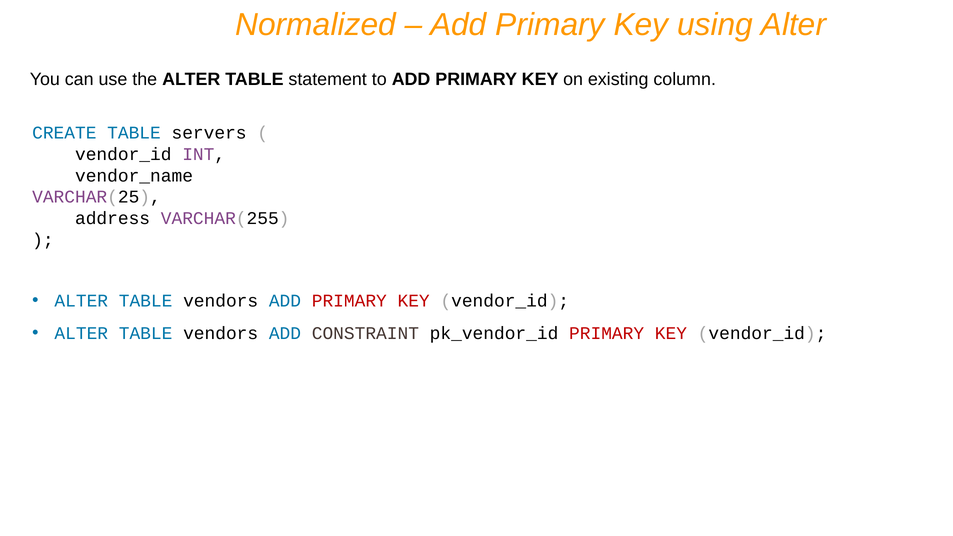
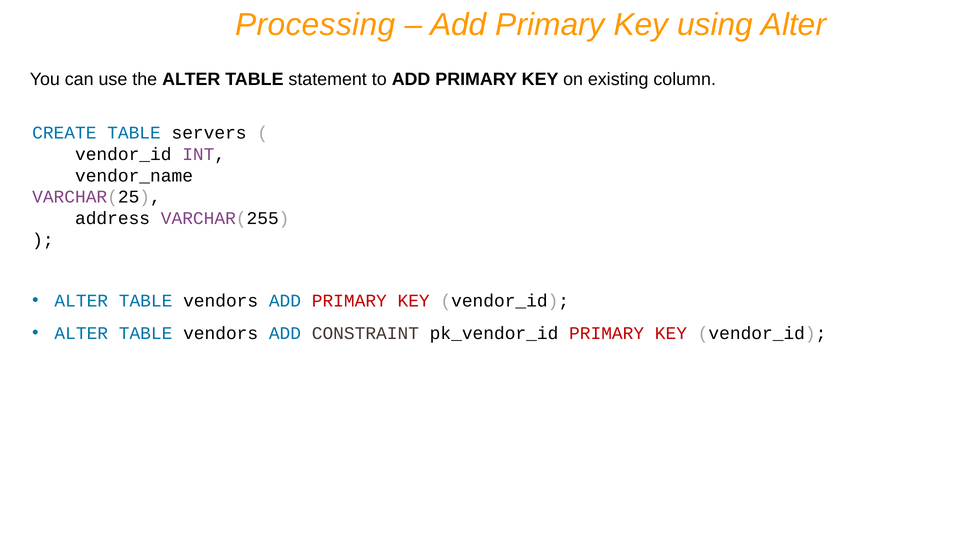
Normalized: Normalized -> Processing (315, 25)
